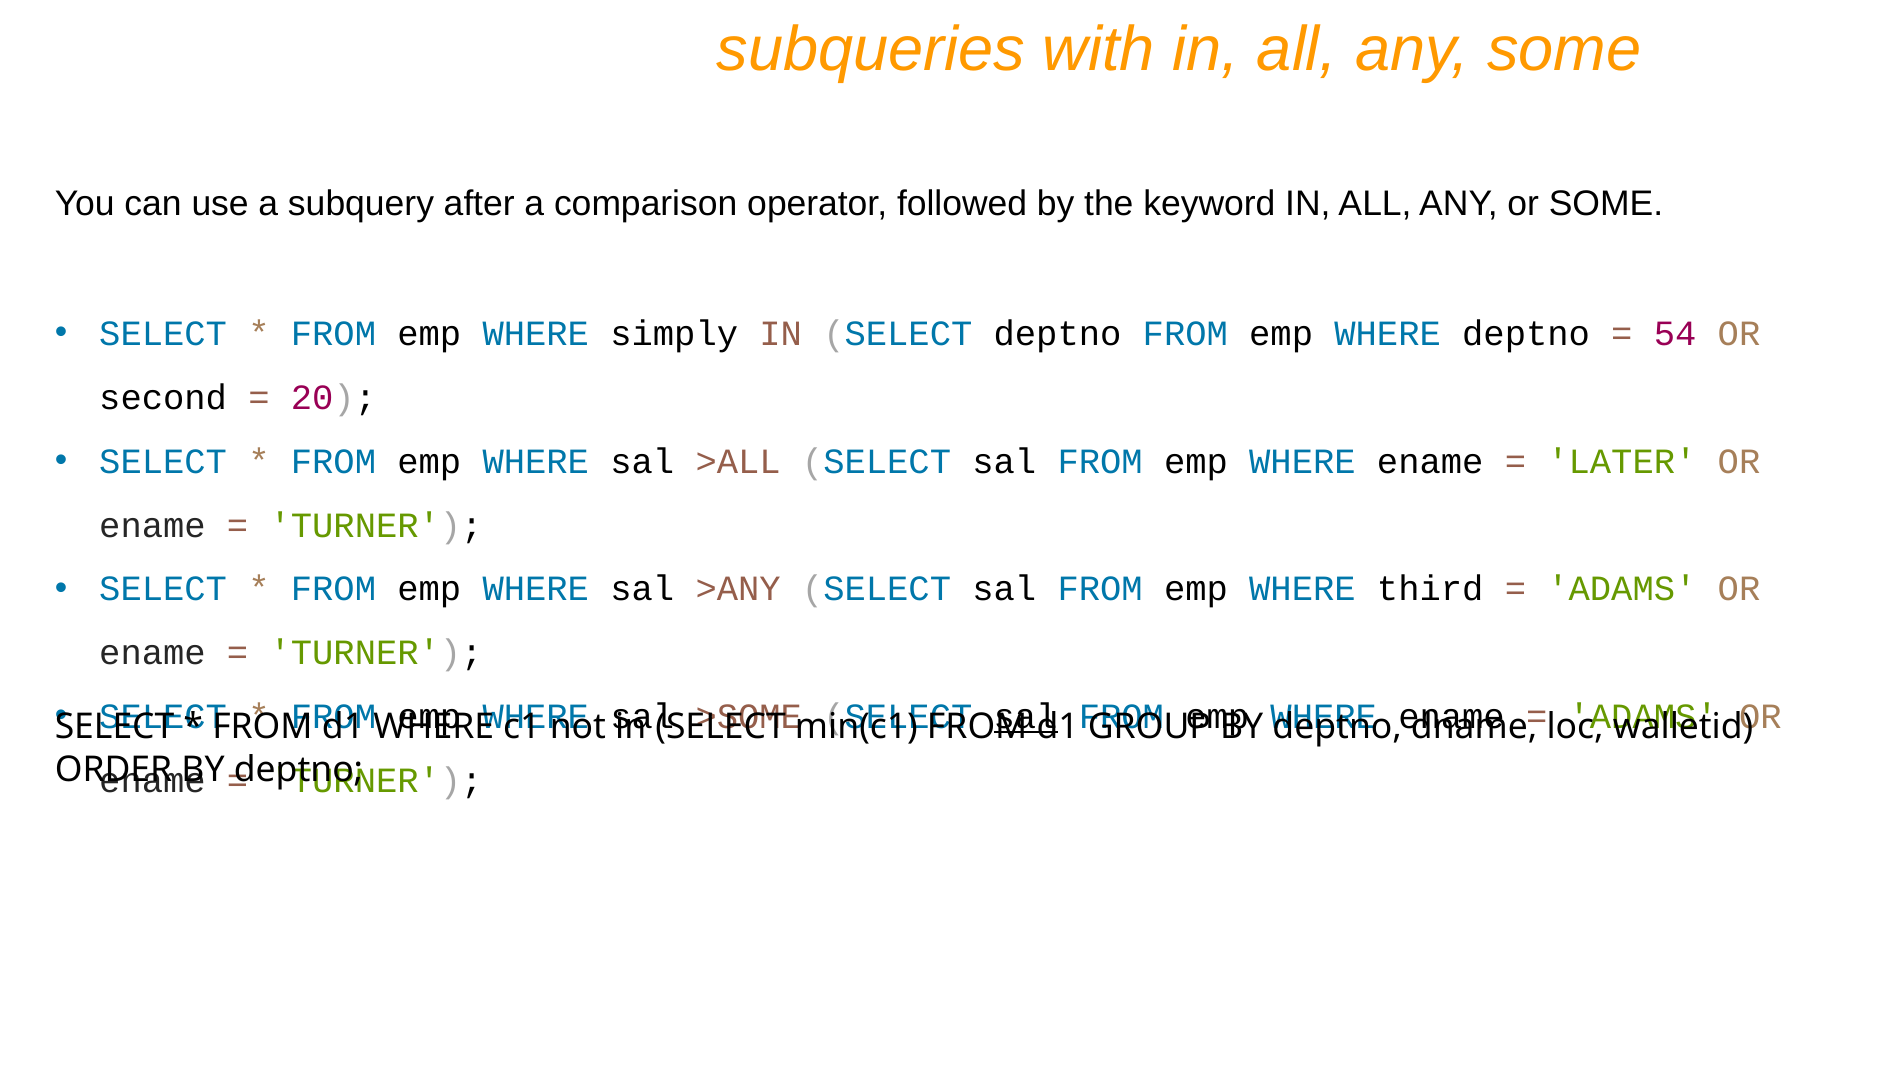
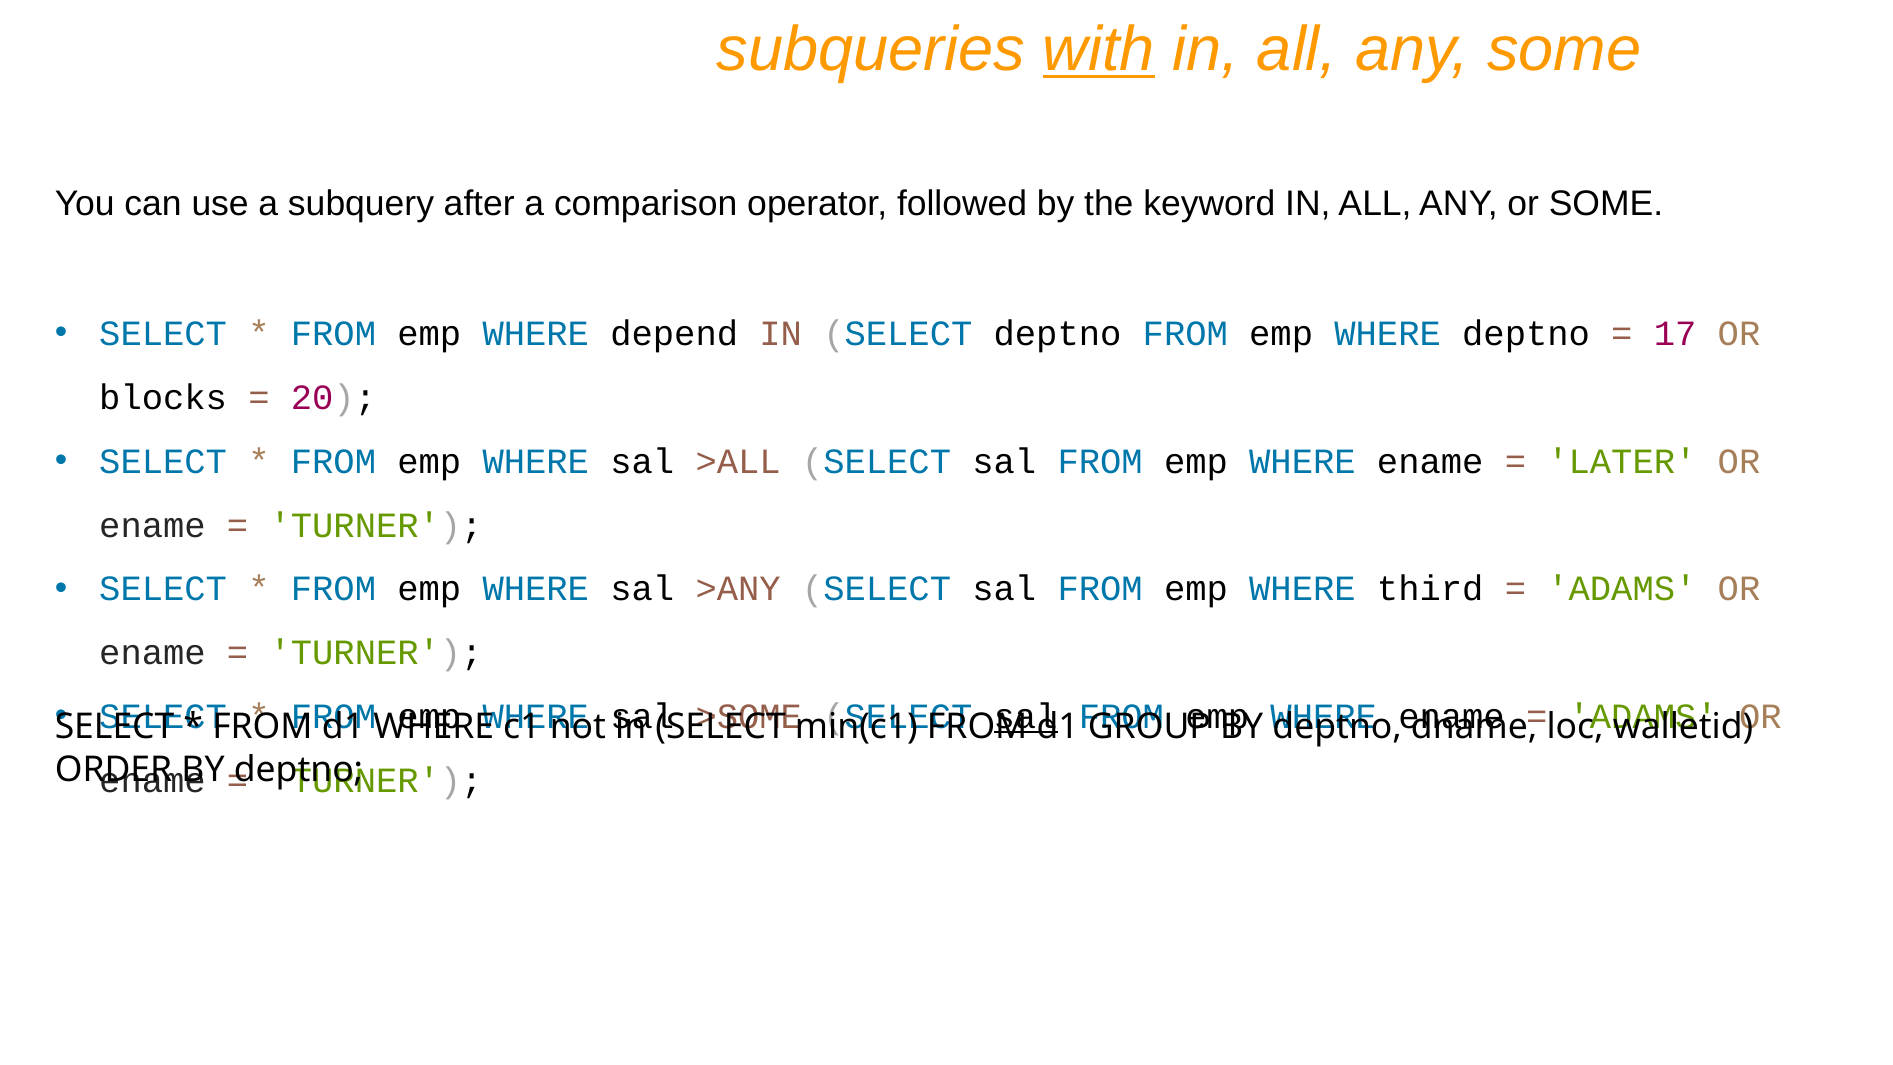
with underline: none -> present (1099, 49)
simply: simply -> depend (674, 334)
54: 54 -> 17 (1675, 334)
second: second -> blocks (163, 397)
